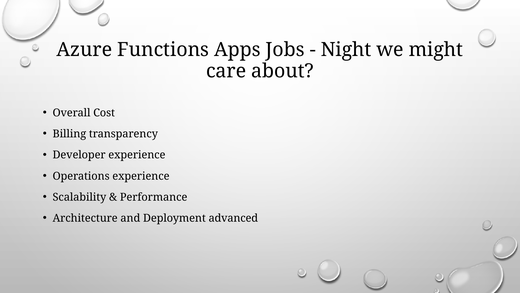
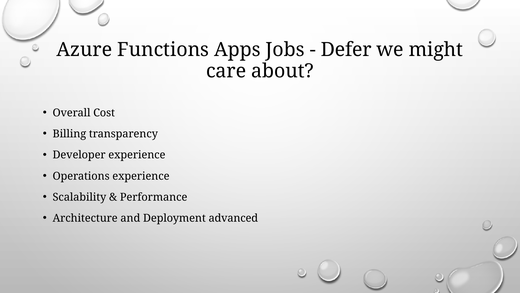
Night: Night -> Defer (346, 50)
